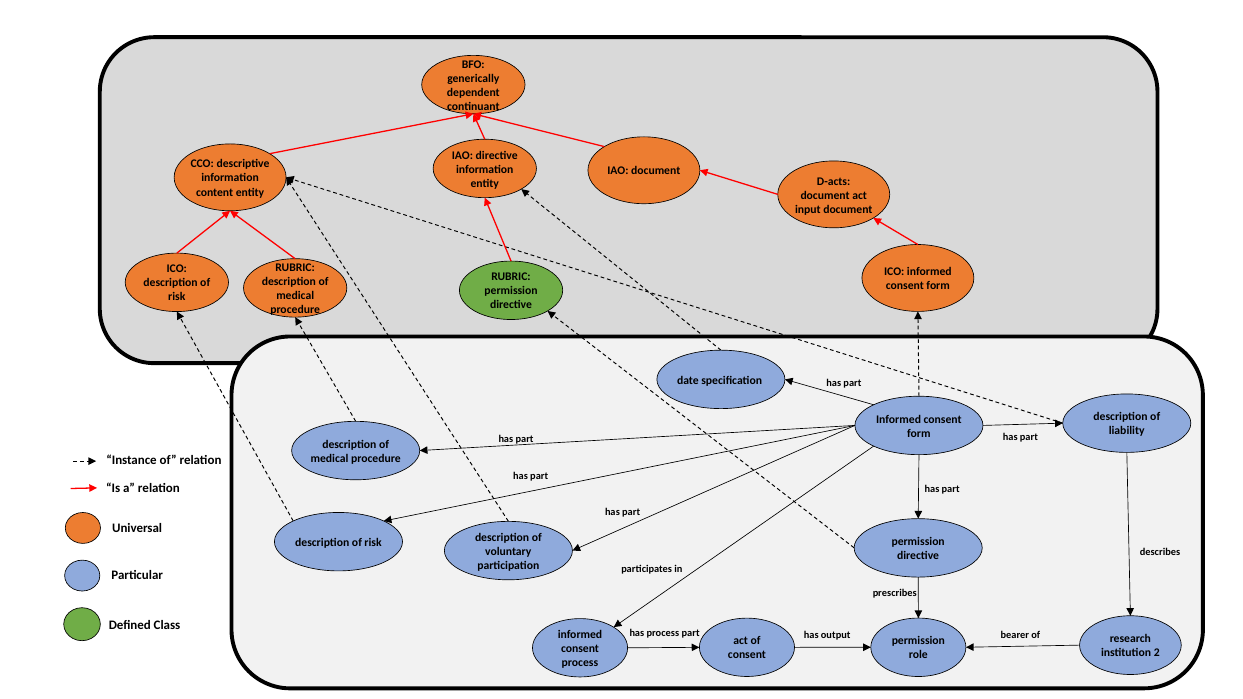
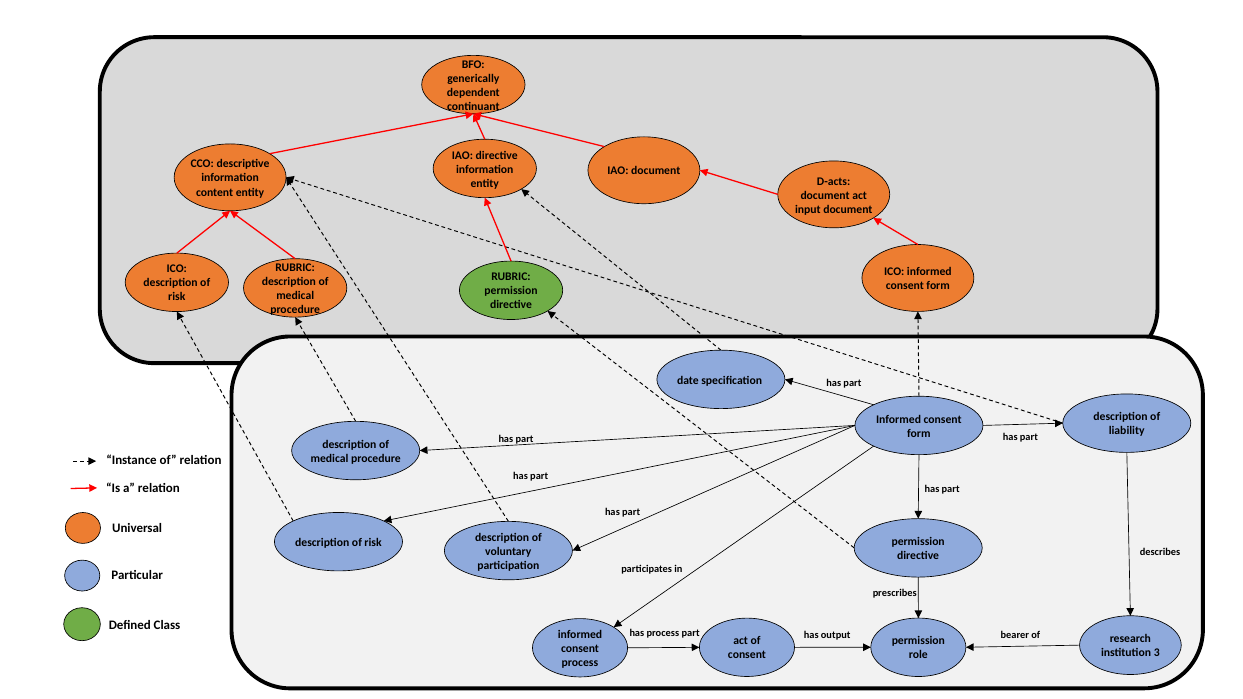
2: 2 -> 3 (1157, 653)
